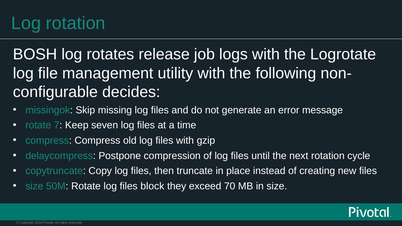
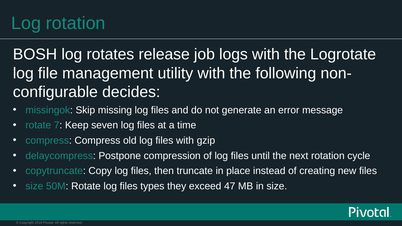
block: block -> types (152, 186)
70: 70 -> 47 (230, 186)
